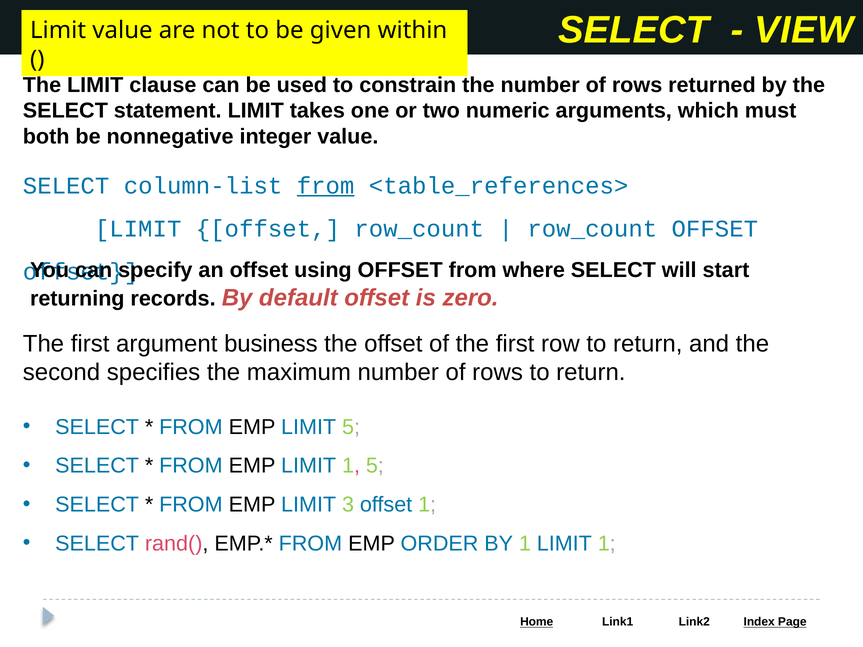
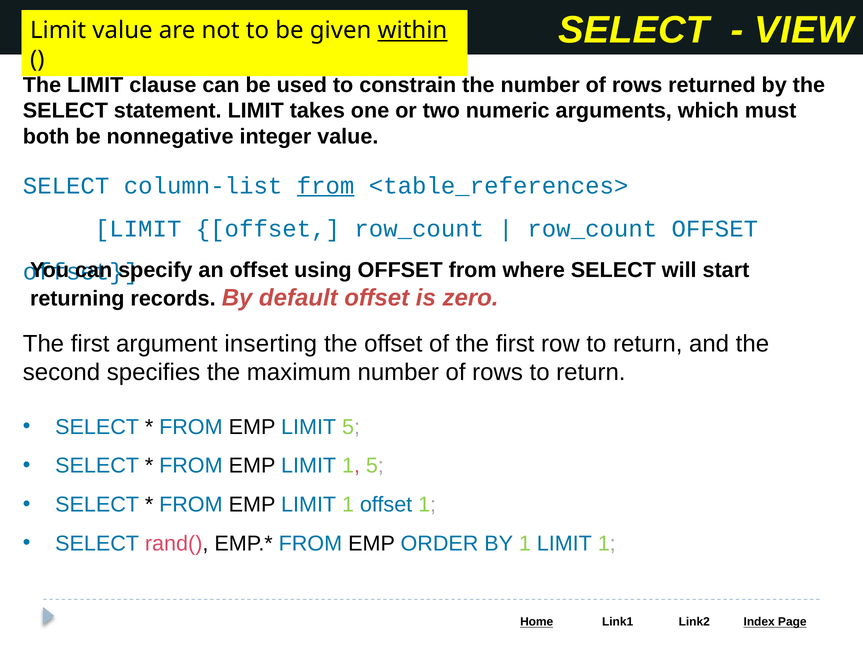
within underline: none -> present (412, 30)
business: business -> inserting (271, 344)
3: 3 -> 1 (348, 505)
